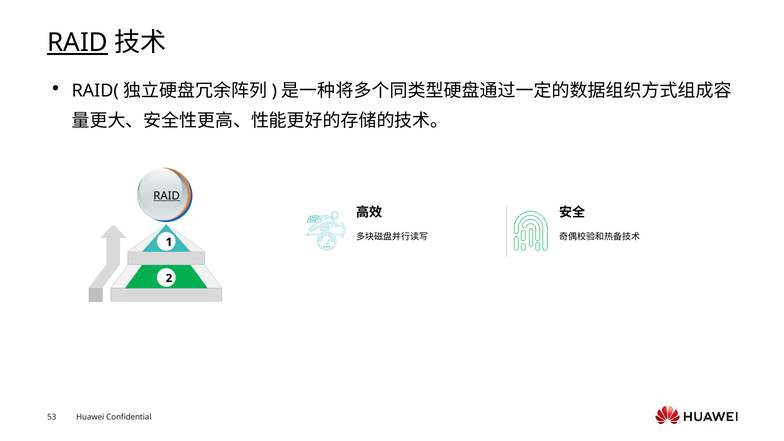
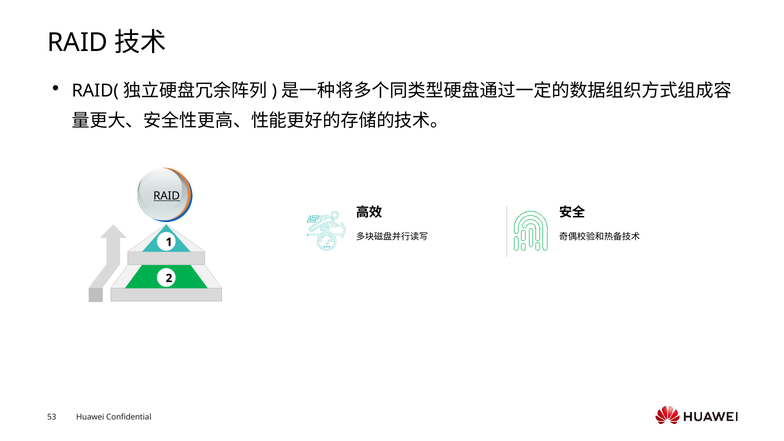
RAID underline: present -> none (78, 43)
